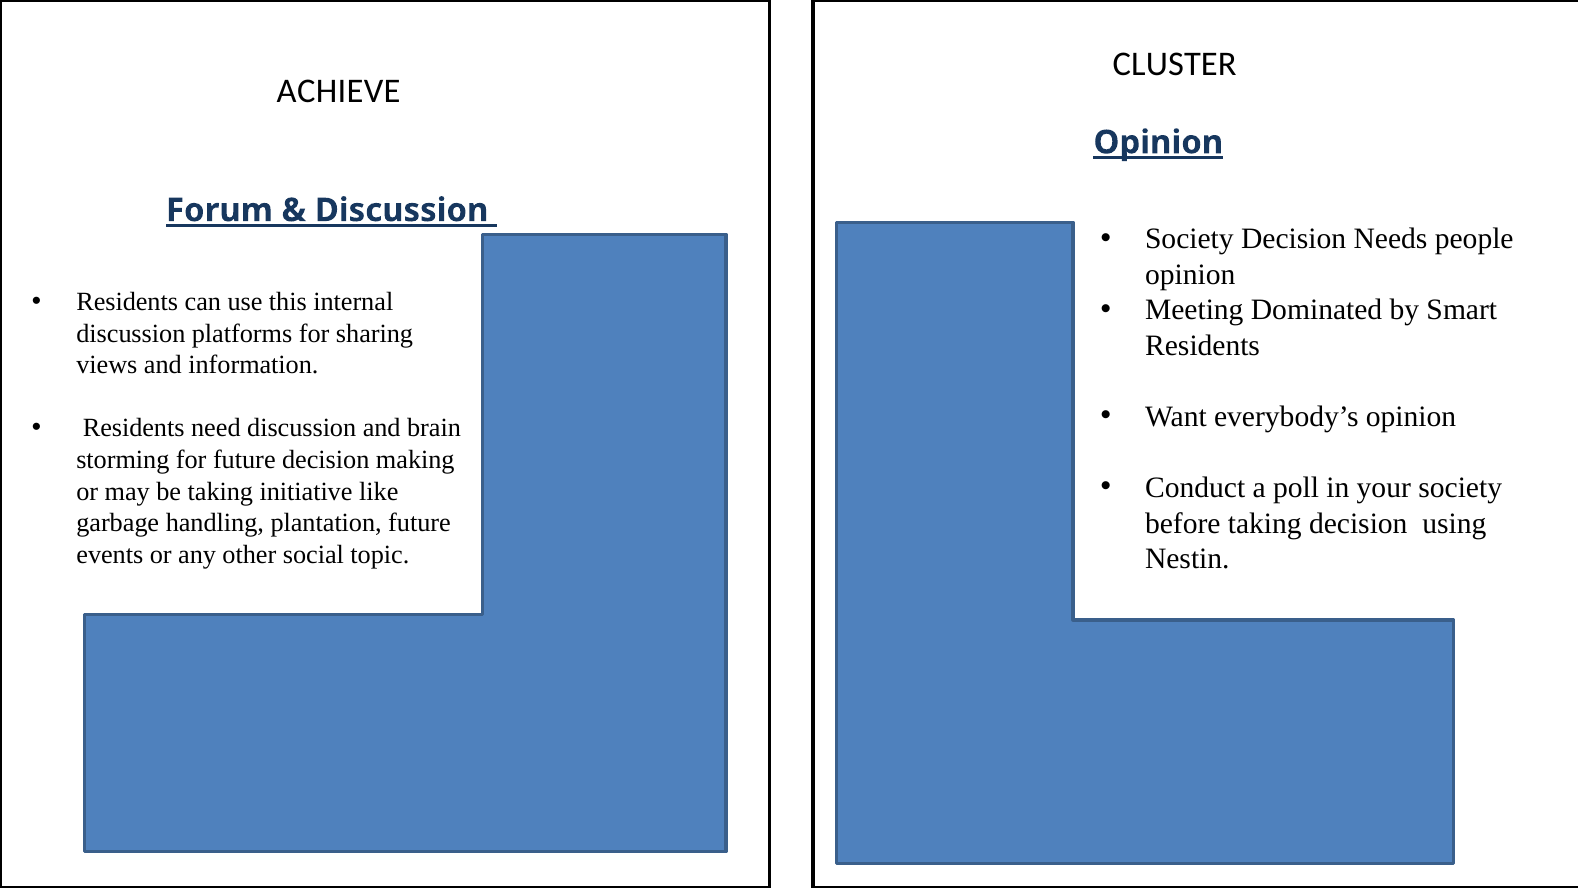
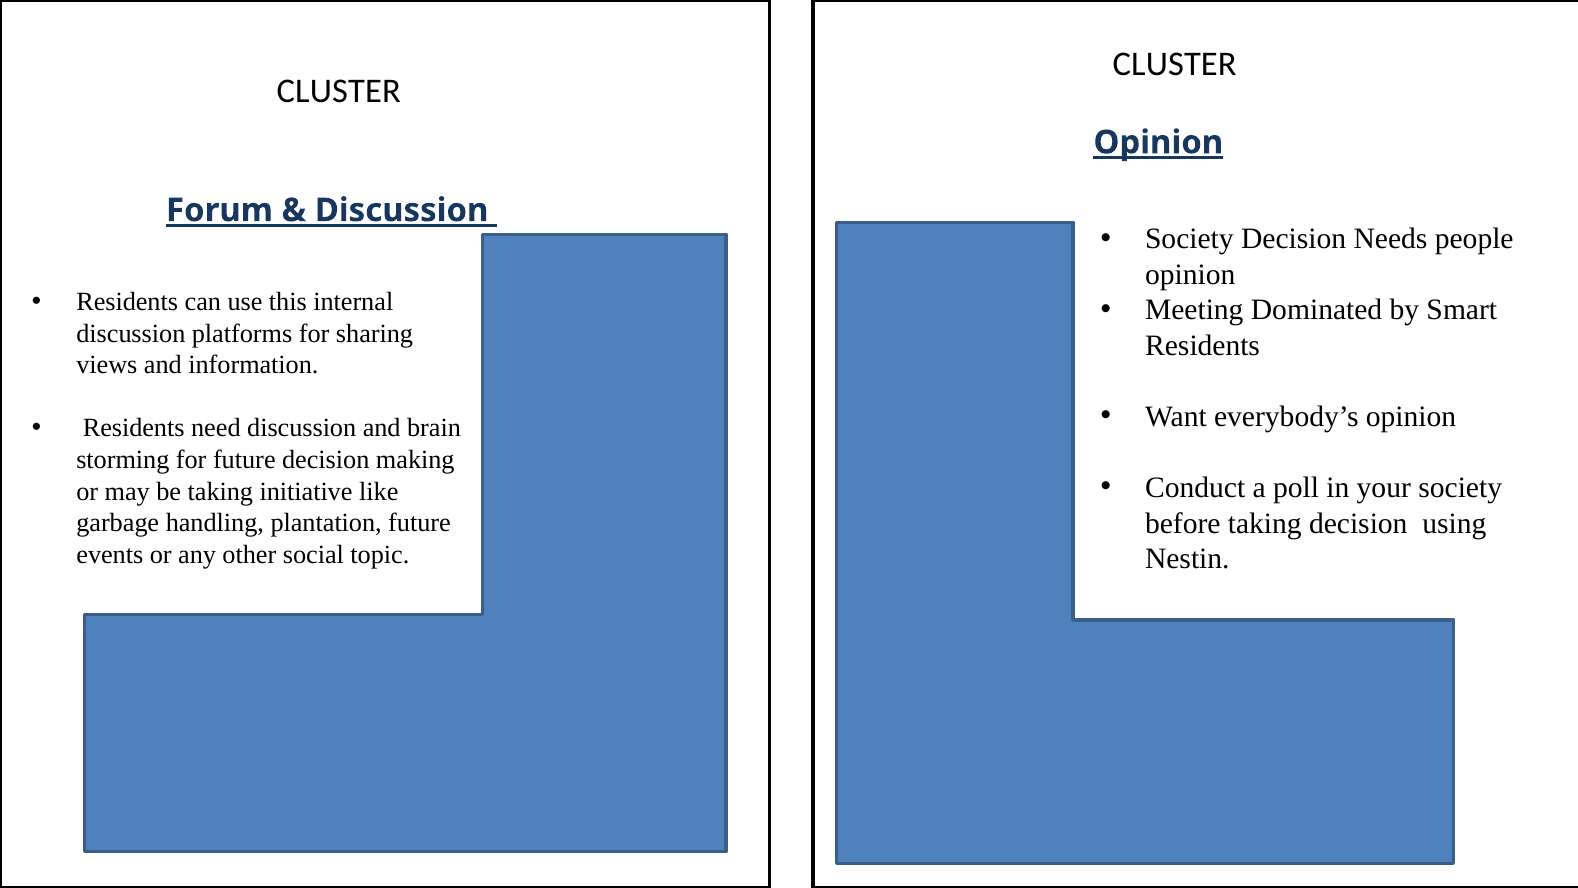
ACHIEVE: ACHIEVE -> CLUSTER (339, 91)
